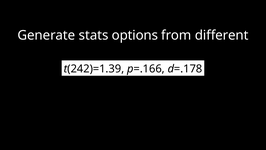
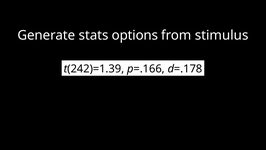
different: different -> stimulus (222, 35)
